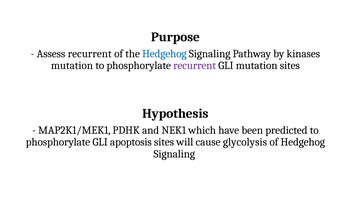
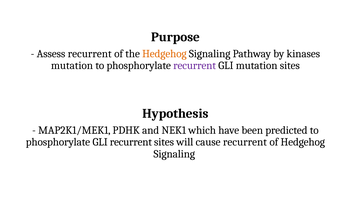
Hedgehog colour: blue -> orange (164, 54)
GLI apoptosis: apoptosis -> recurrent (131, 142)
cause glycolysis: glycolysis -> recurrent (245, 142)
